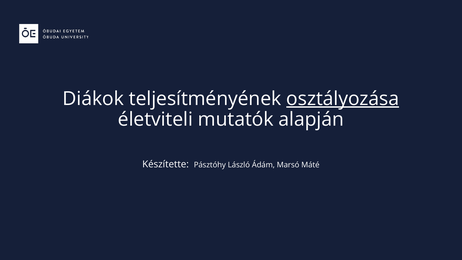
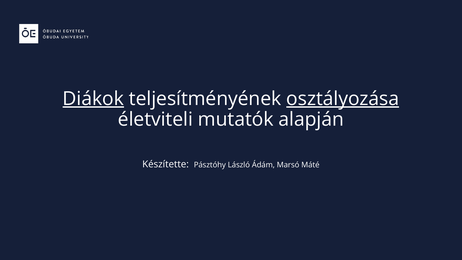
Diákok underline: none -> present (93, 99)
